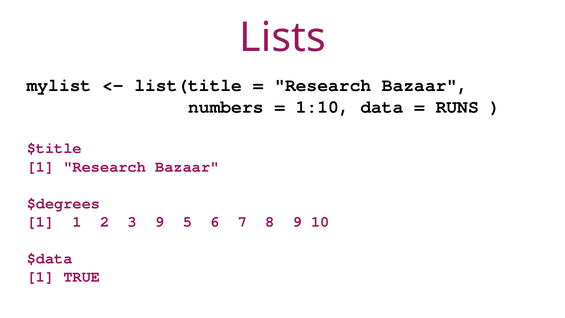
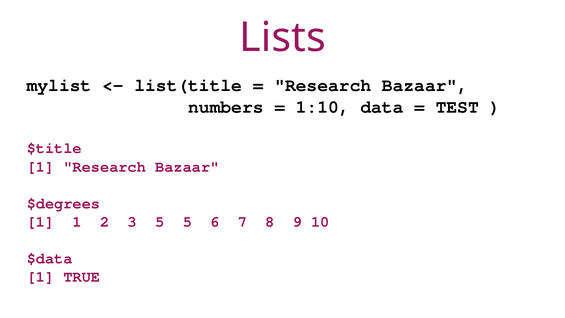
RUNS: RUNS -> TEST (457, 107)
3 9: 9 -> 5 (160, 222)
